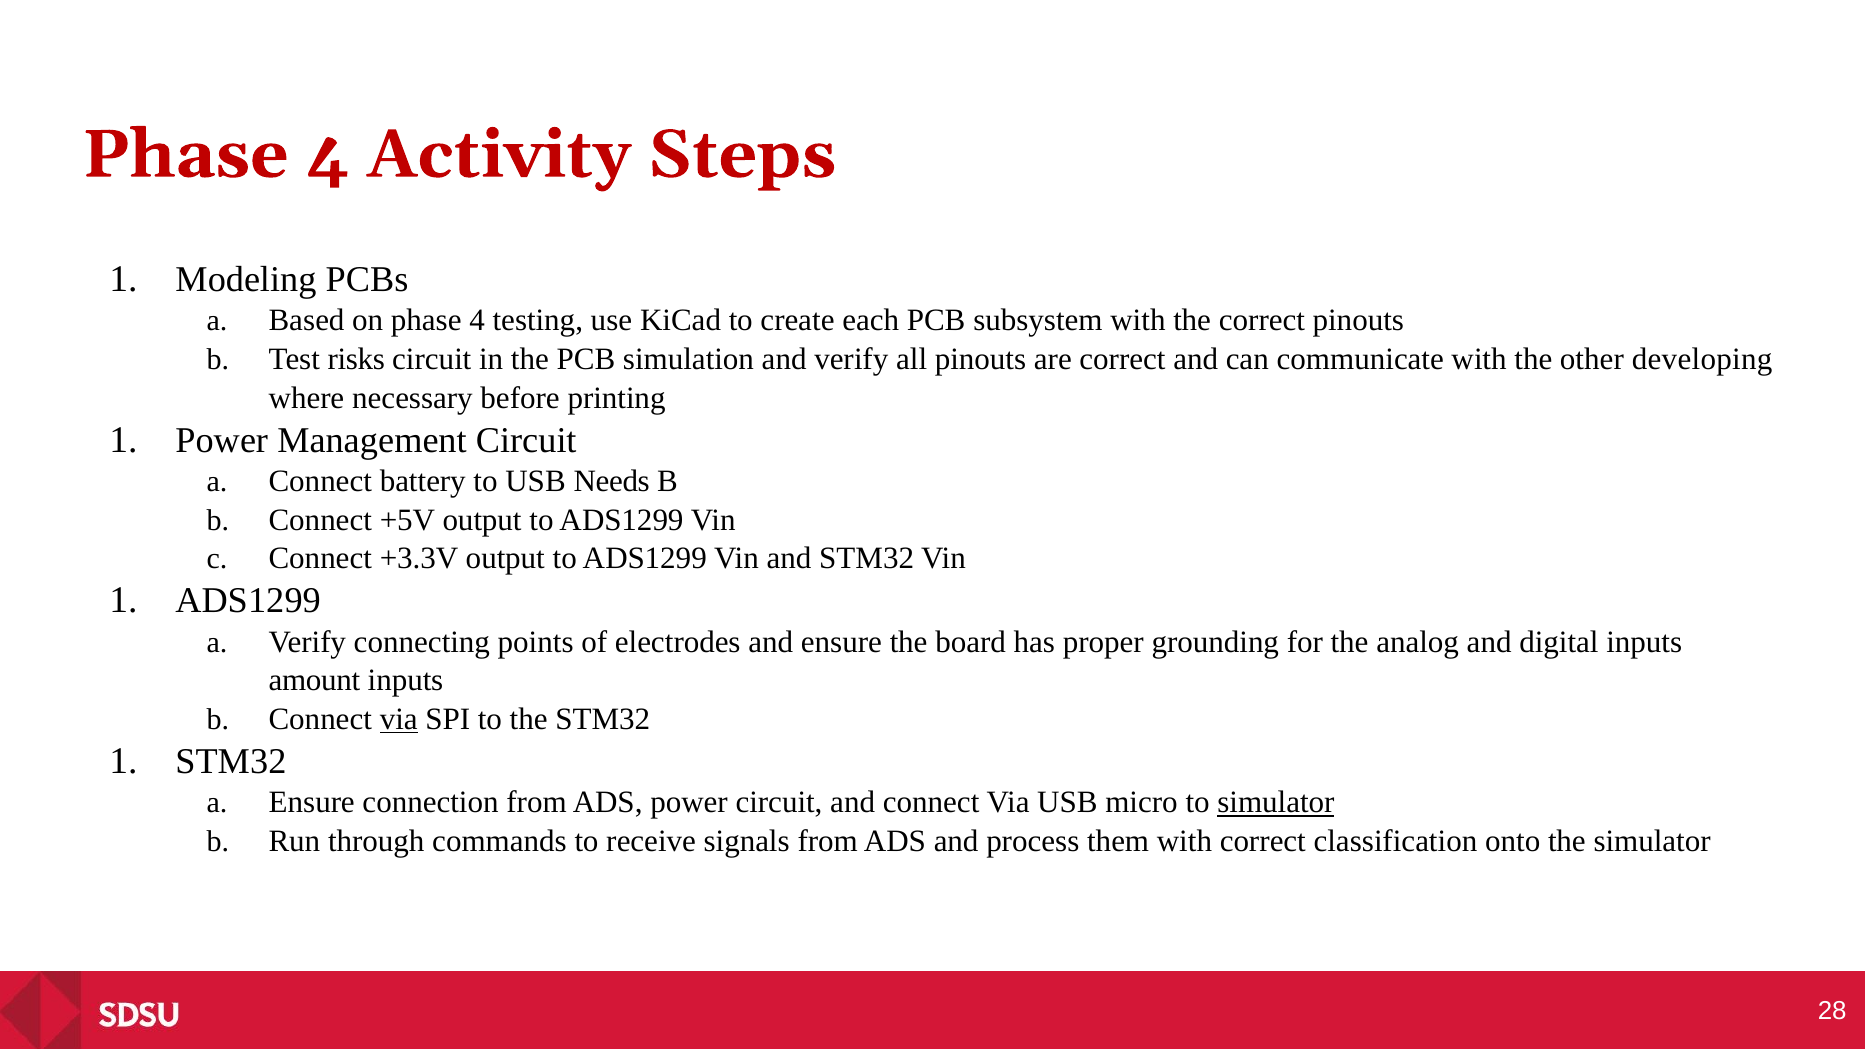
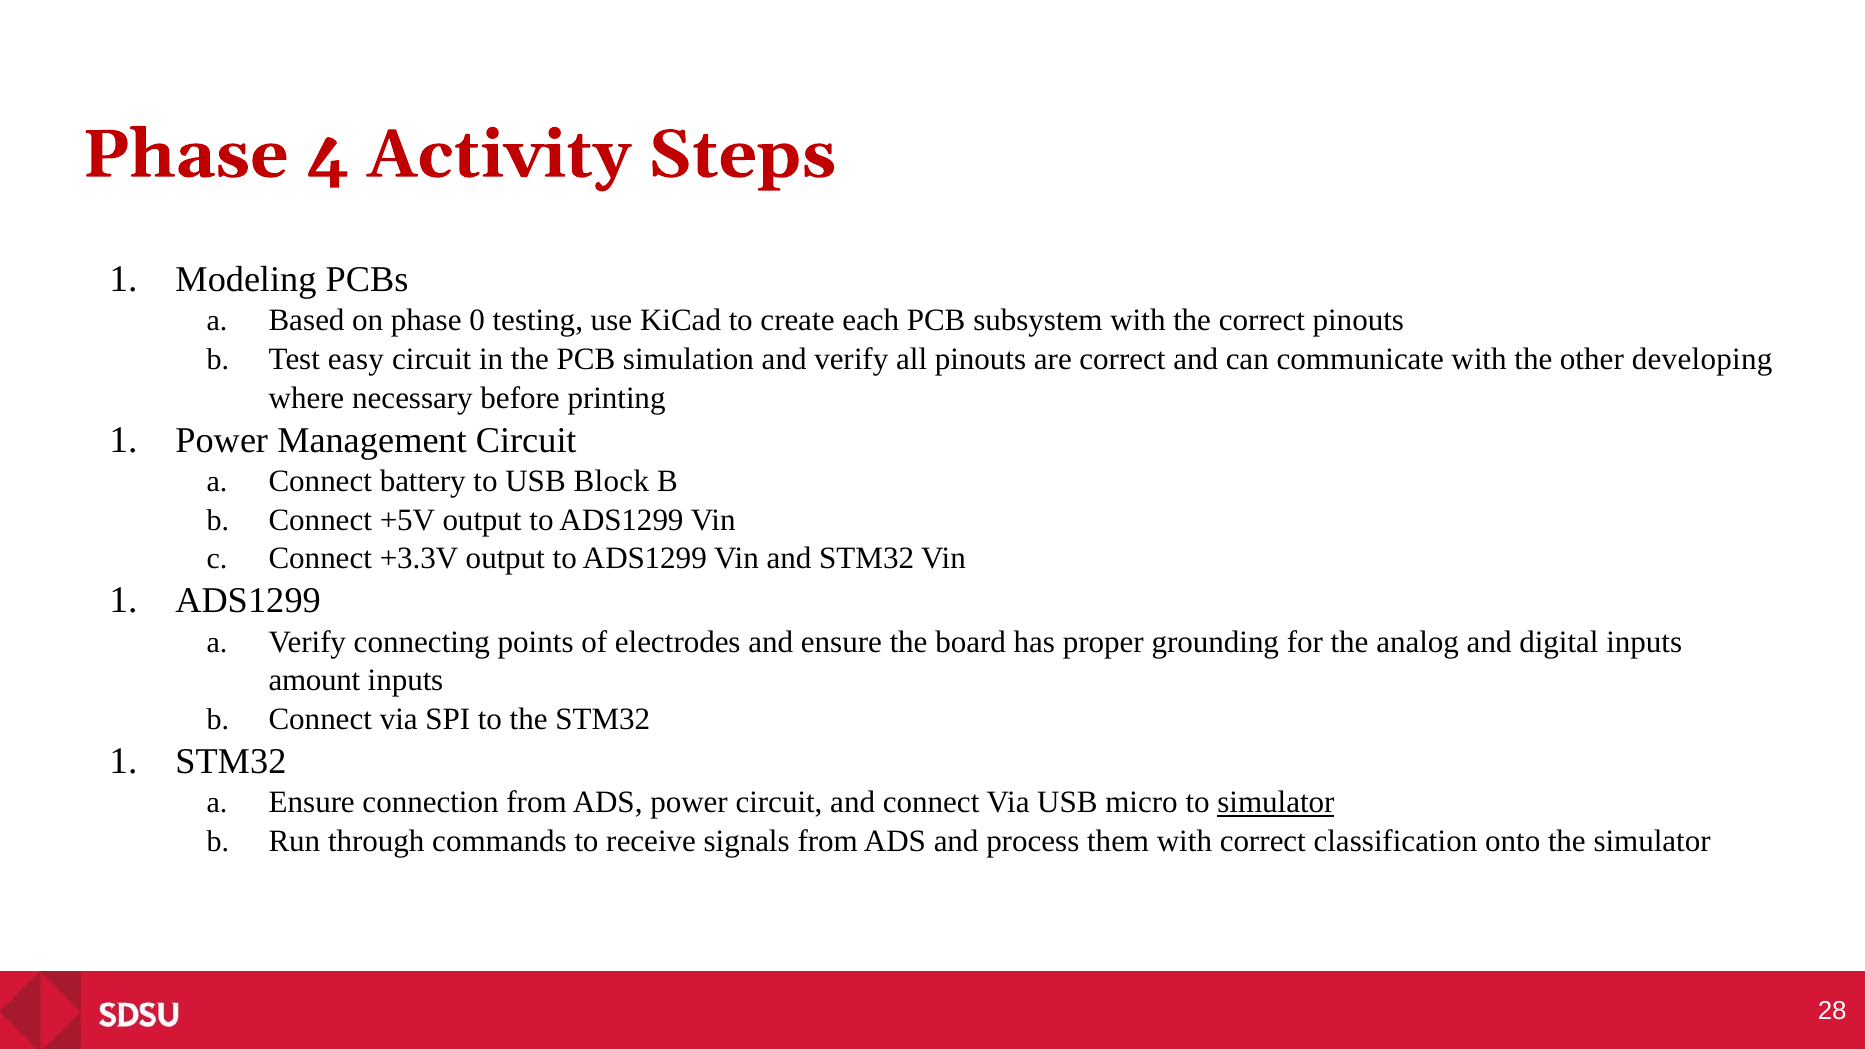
on phase 4: 4 -> 0 (477, 321)
risks: risks -> easy (356, 359)
Needs: Needs -> Block (611, 481)
via underline: present -> none (399, 719)
